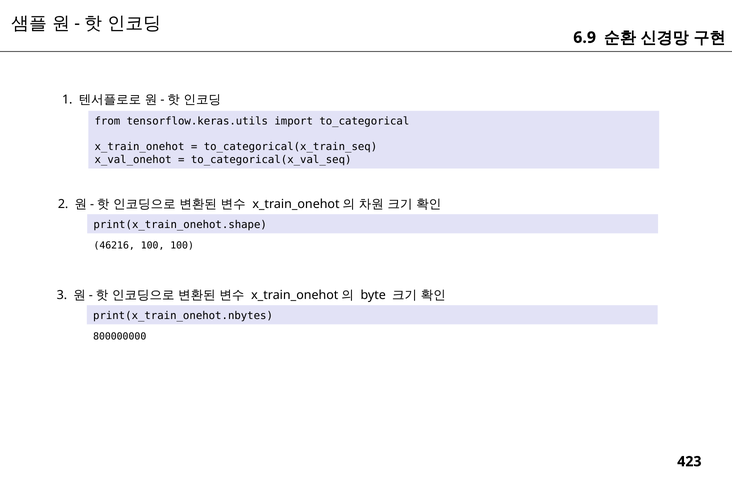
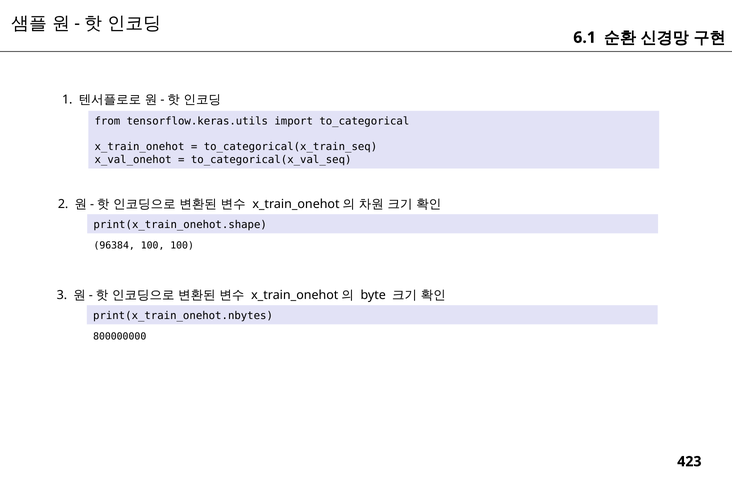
6.9: 6.9 -> 6.1 (585, 38)
46216: 46216 -> 96384 (114, 245)
